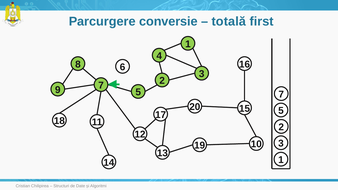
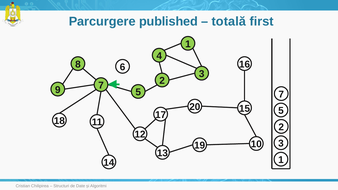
conversie: conversie -> published (168, 22)
